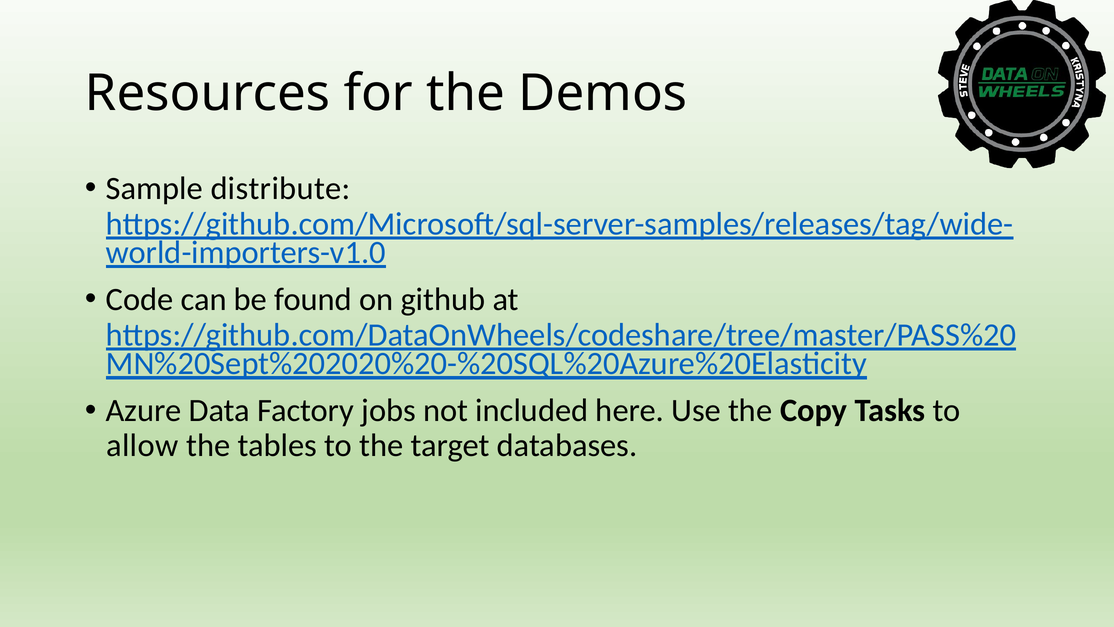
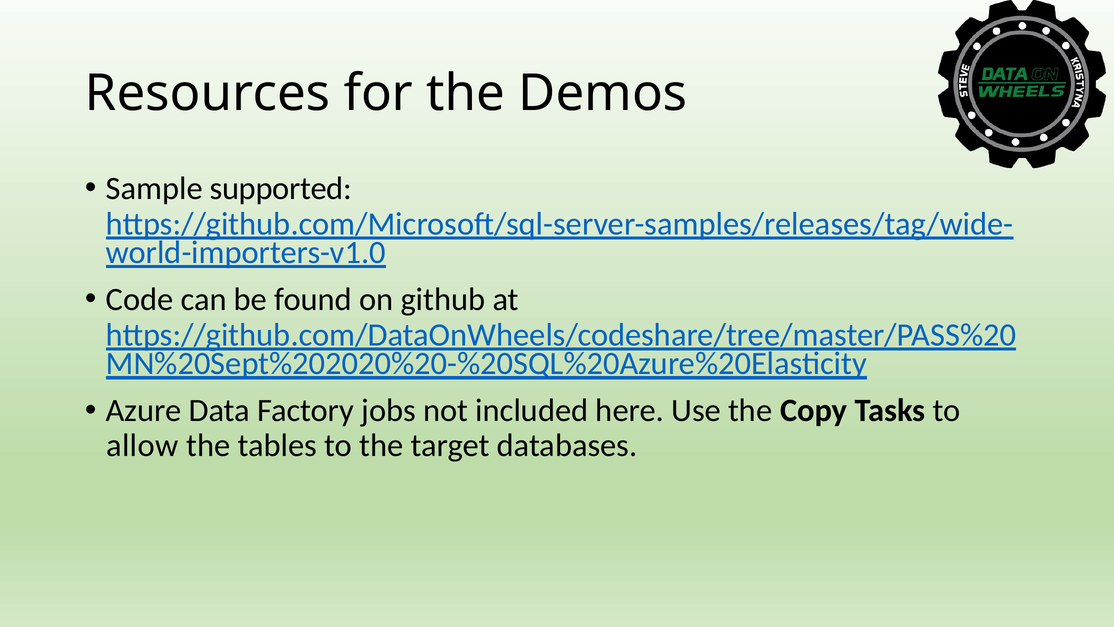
distribute: distribute -> supported (281, 188)
